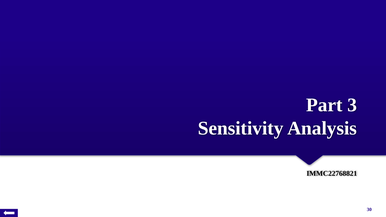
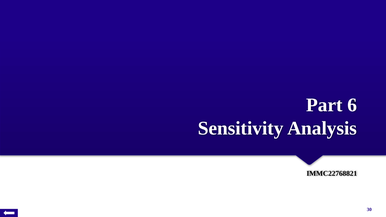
3: 3 -> 6 (352, 105)
